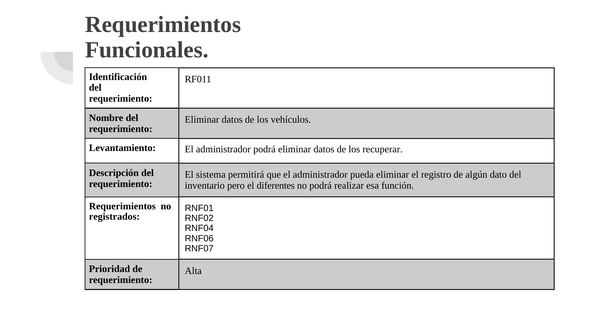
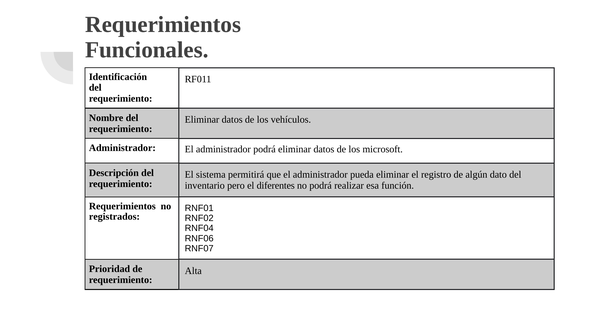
Levantamiento: Levantamiento -> Administrador (122, 148)
recuperar: recuperar -> microsoft (383, 149)
